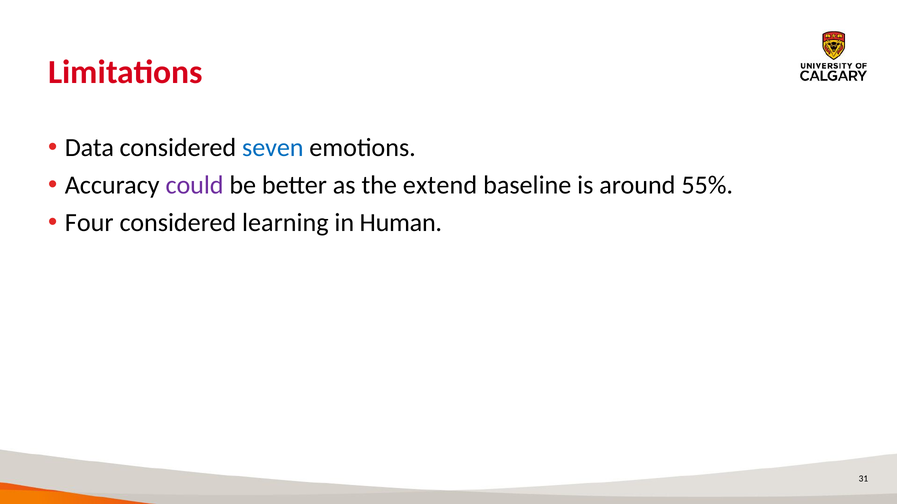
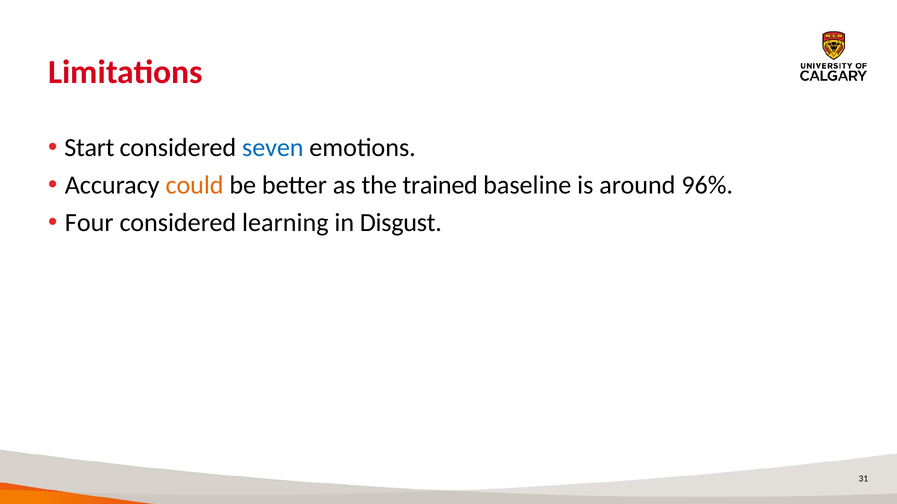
Data: Data -> Start (89, 148)
could colour: purple -> orange (195, 185)
extend: extend -> trained (440, 185)
55%: 55% -> 96% (707, 185)
Human: Human -> Disgust (401, 223)
